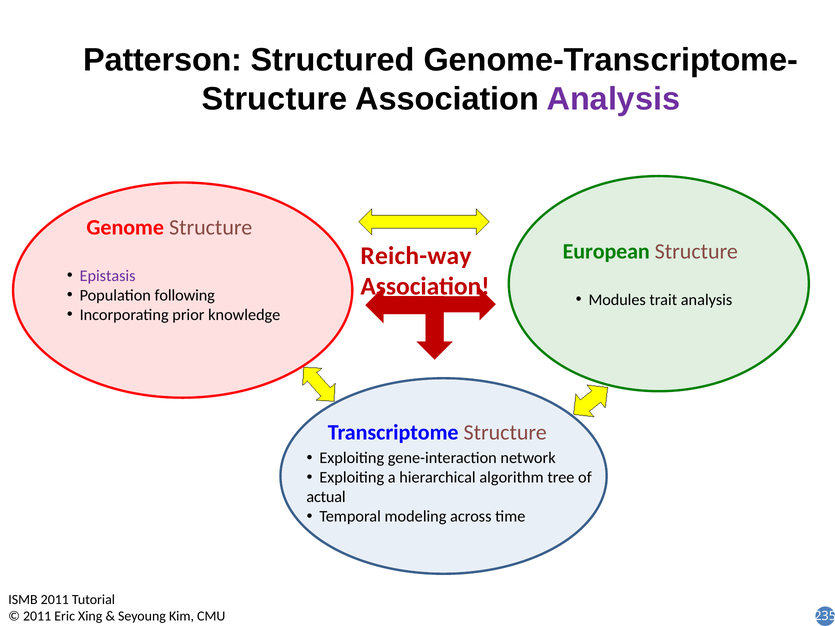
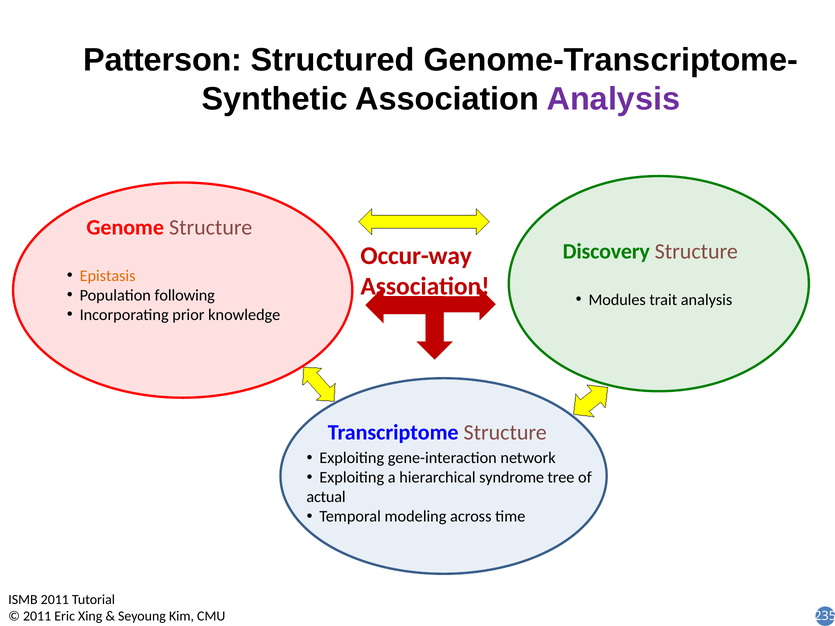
Structure: Structure -> Synthetic (275, 99)
European: European -> Discovery (606, 252)
Reich-way: Reich-way -> Occur-way (416, 256)
Epistasis colour: purple -> orange (108, 276)
algorithm: algorithm -> syndrome (512, 478)
